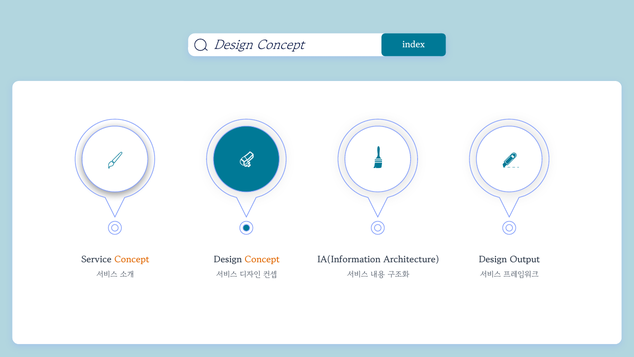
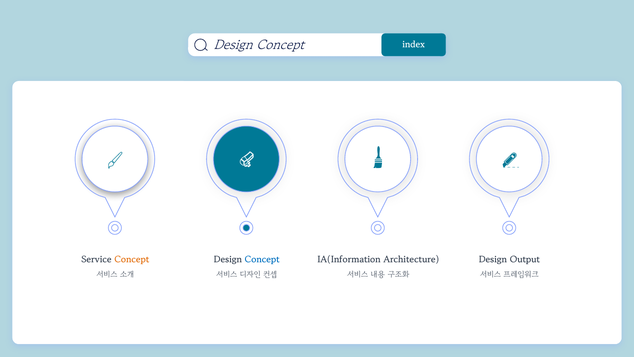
Concept colour: orange -> blue (262, 260)
